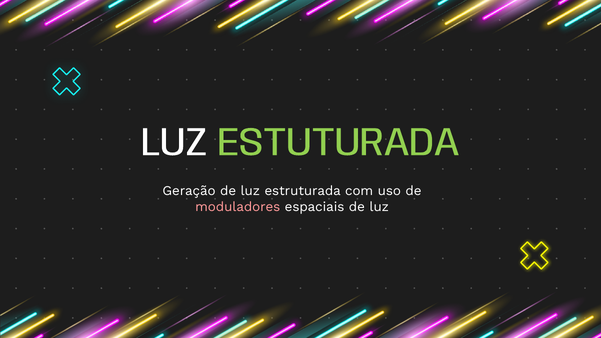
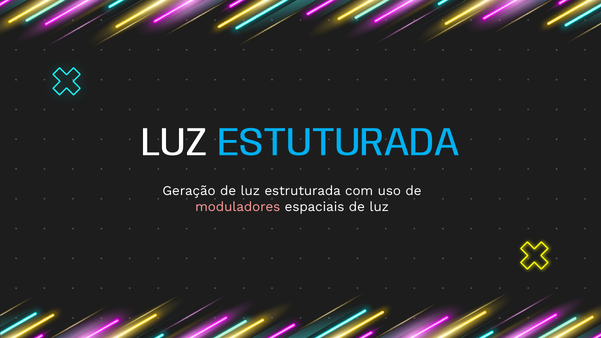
ESTUTURADA colour: light green -> light blue (339, 142)
